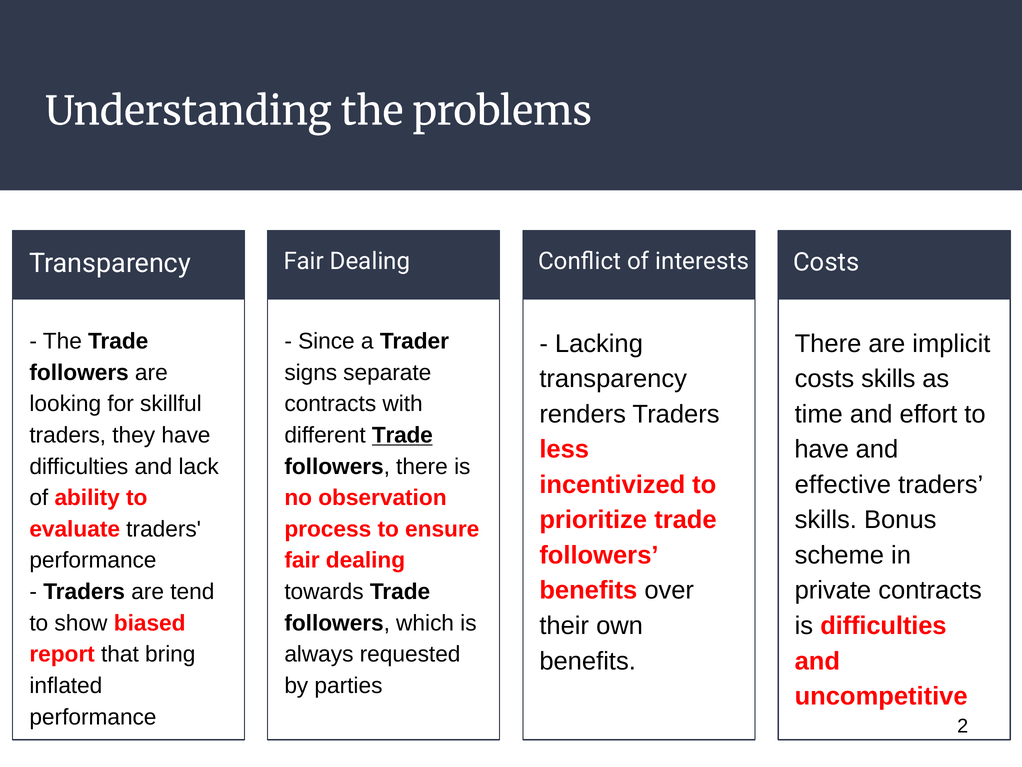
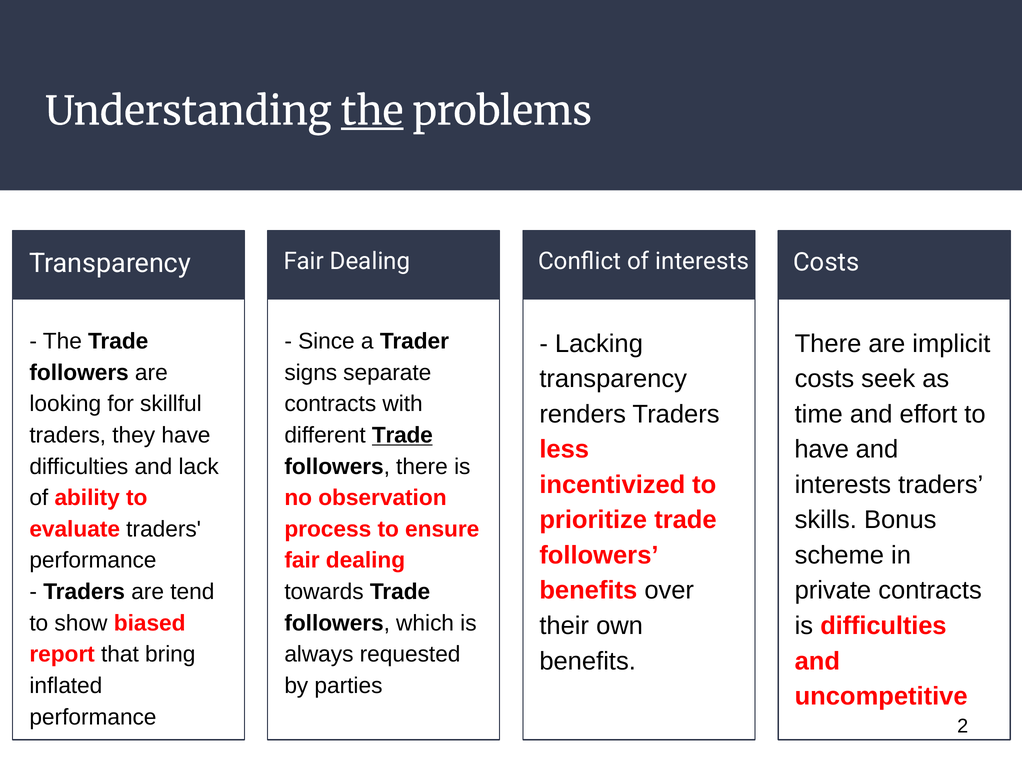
the underline: none -> present (372, 111)
costs skills: skills -> seek (888, 379)
effective: effective -> interests (843, 484)
